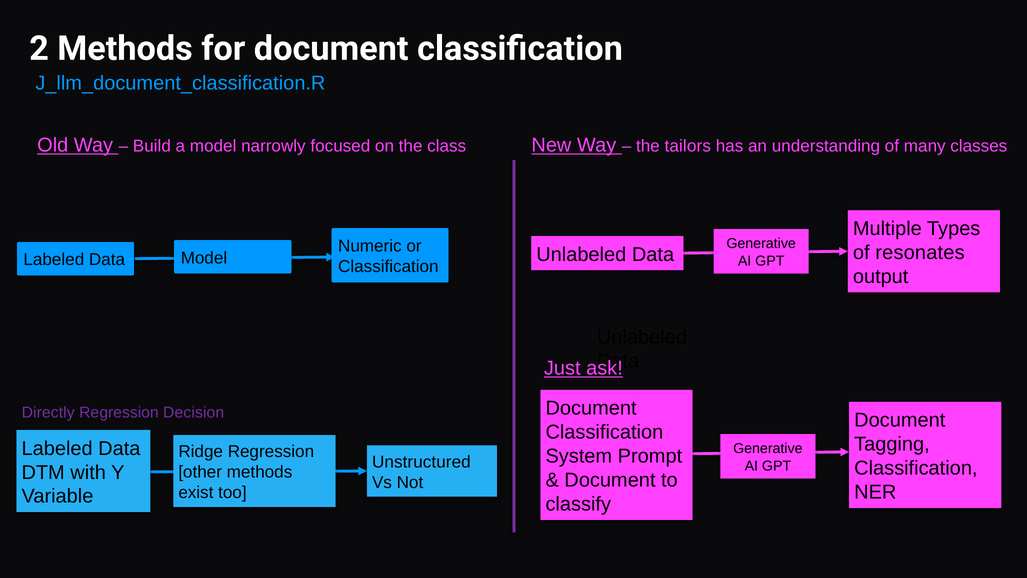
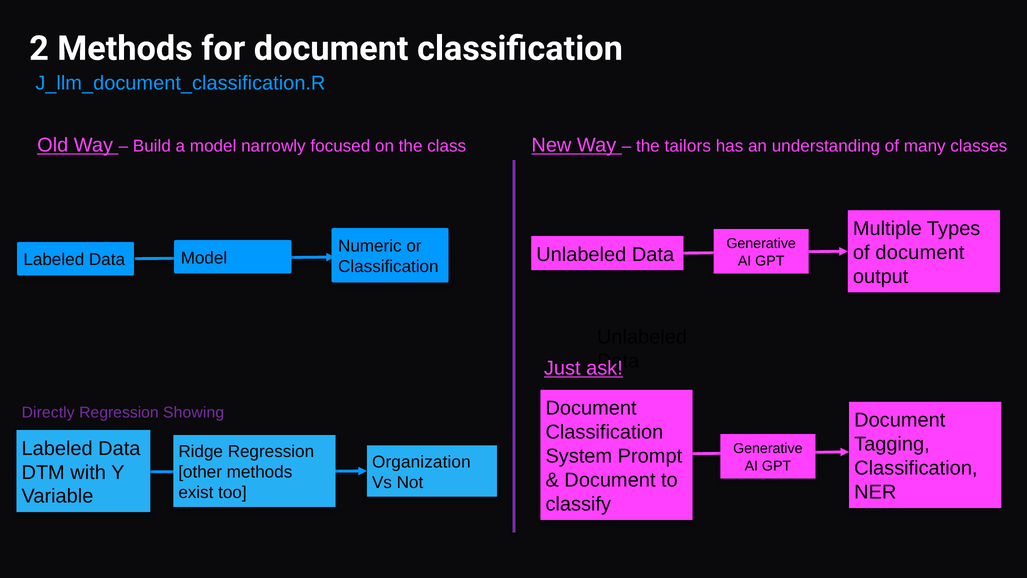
of resonates: resonates -> document (920, 253)
Decision: Decision -> Showing (194, 412)
Unstructured: Unstructured -> Organization (421, 462)
